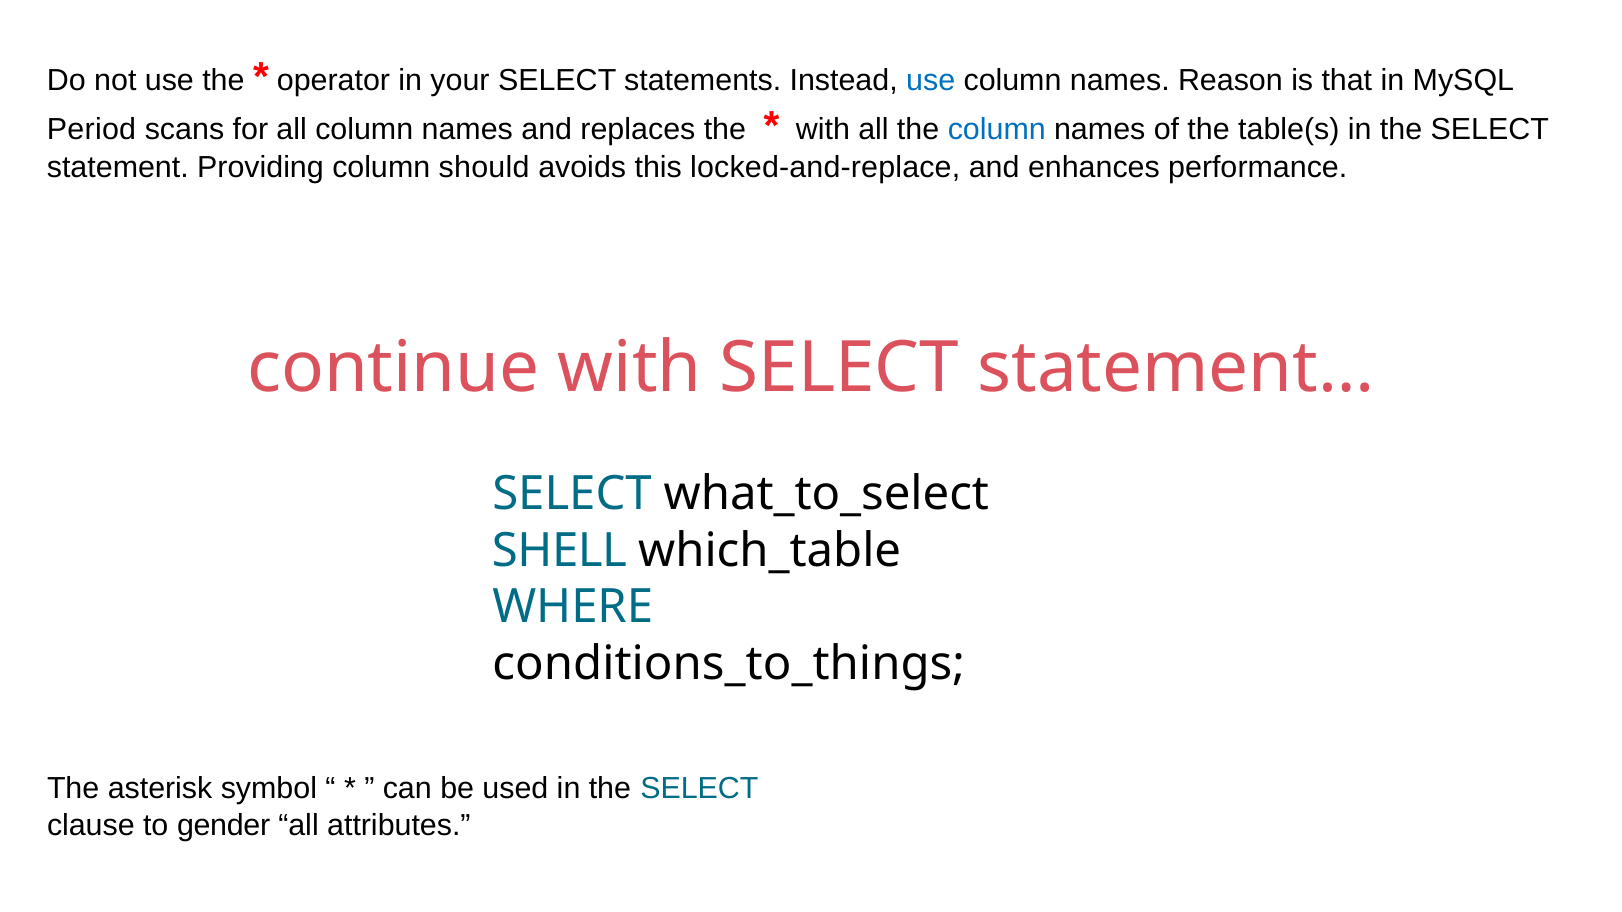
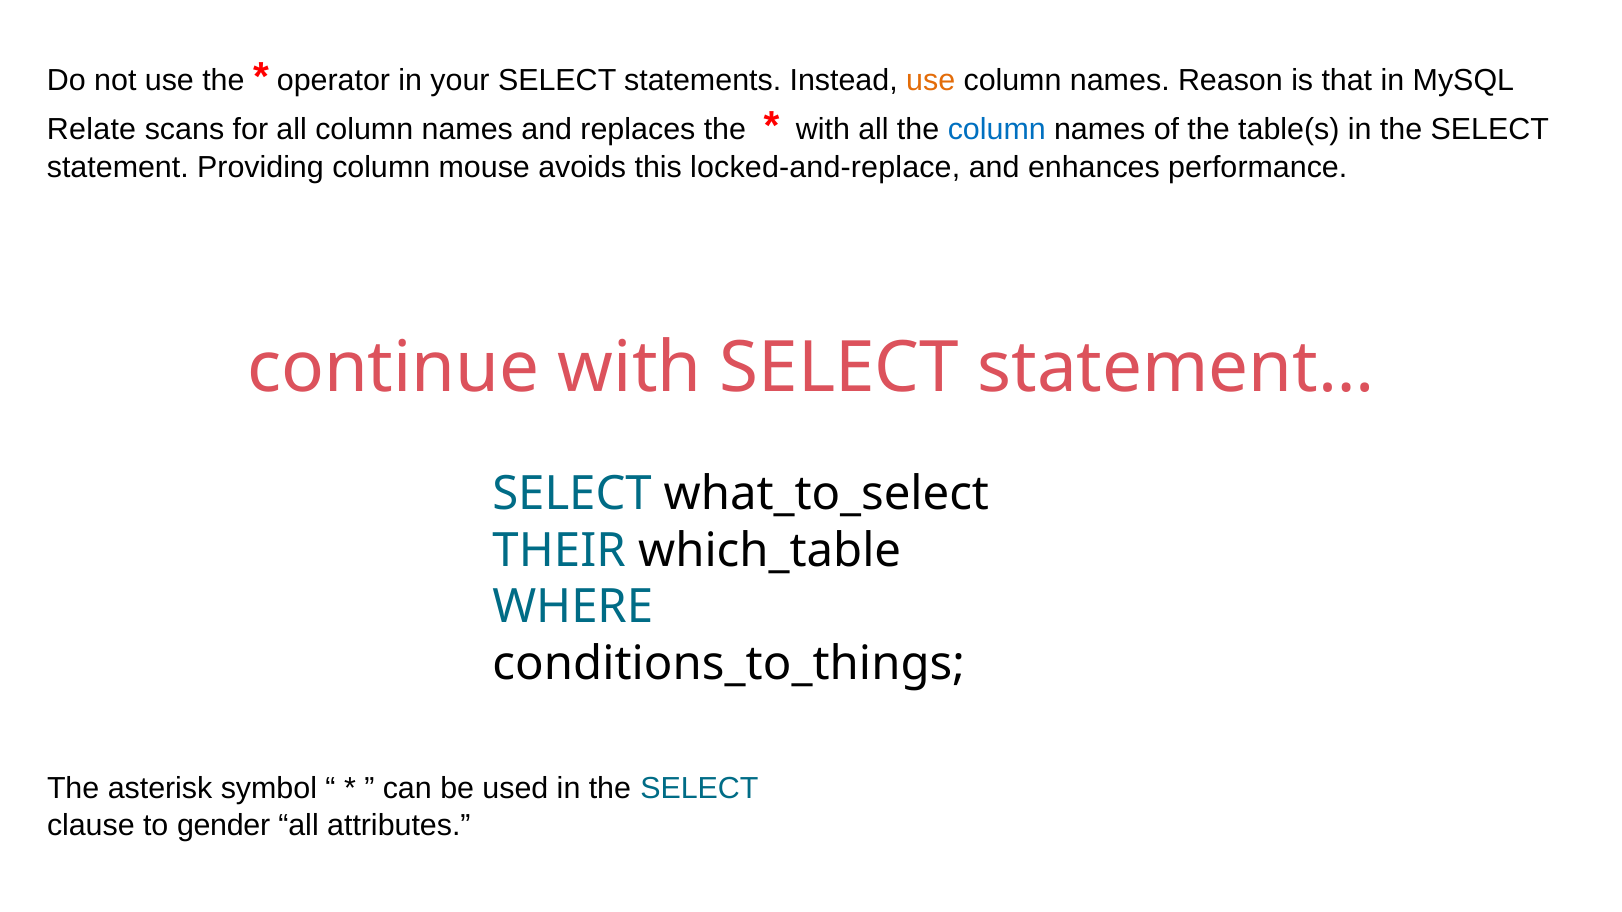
use colour: blue -> orange (931, 81)
Period: Period -> Relate (92, 129)
should: should -> mouse (484, 168)
SHELL: SHELL -> THEIR (559, 551)
